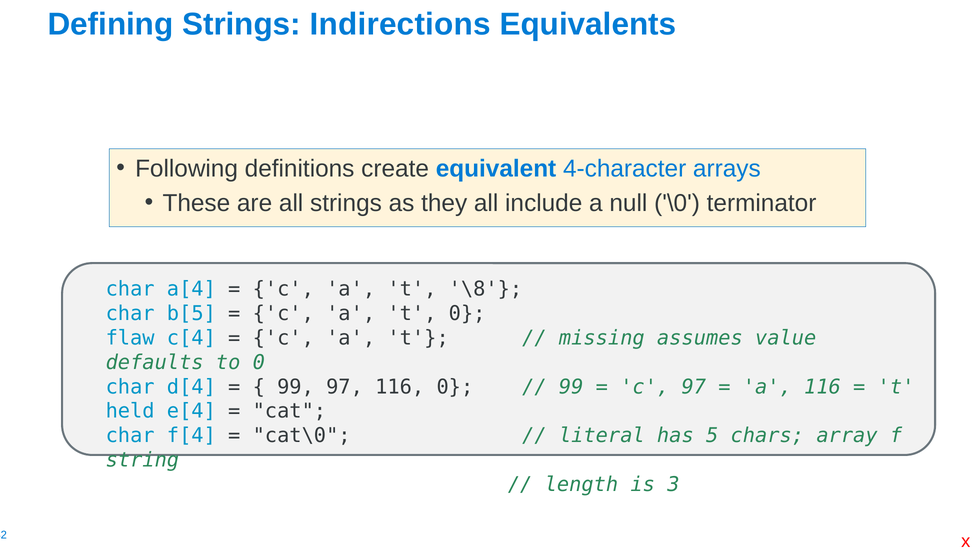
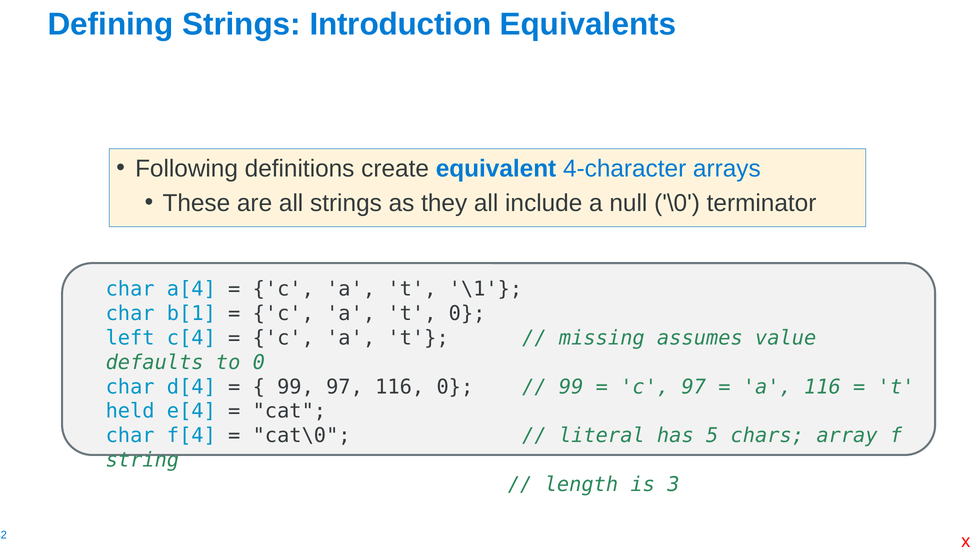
Indirections: Indirections -> Introduction (400, 24)
\8: \8 -> \1 (485, 289)
b[5: b[5 -> b[1 (191, 313)
flaw: flaw -> left (130, 338)
